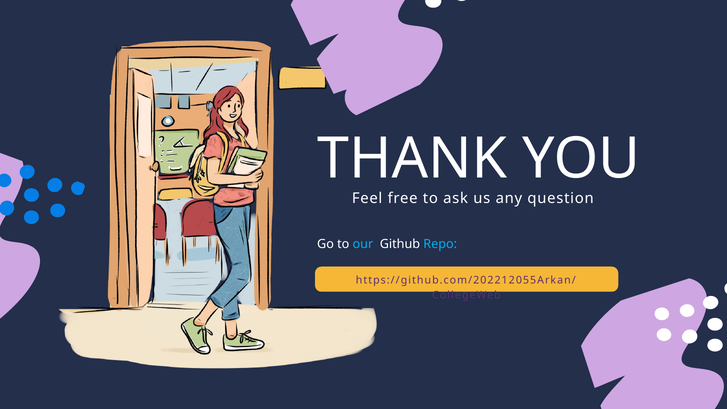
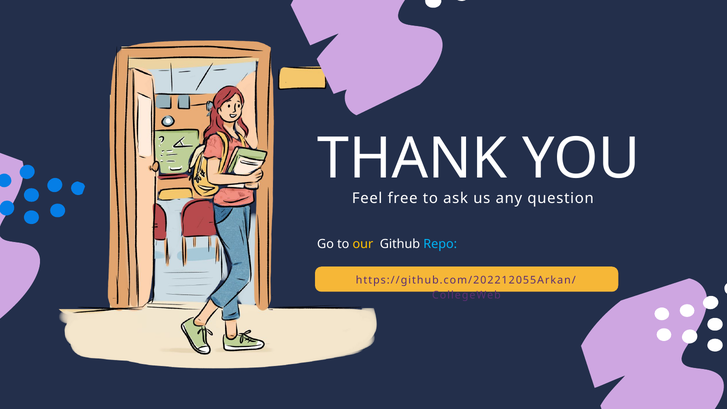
our colour: light blue -> yellow (363, 244)
